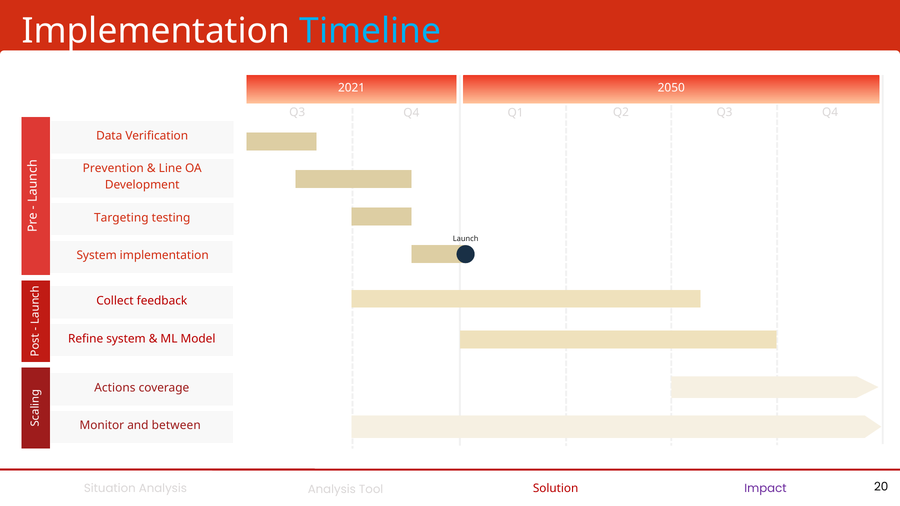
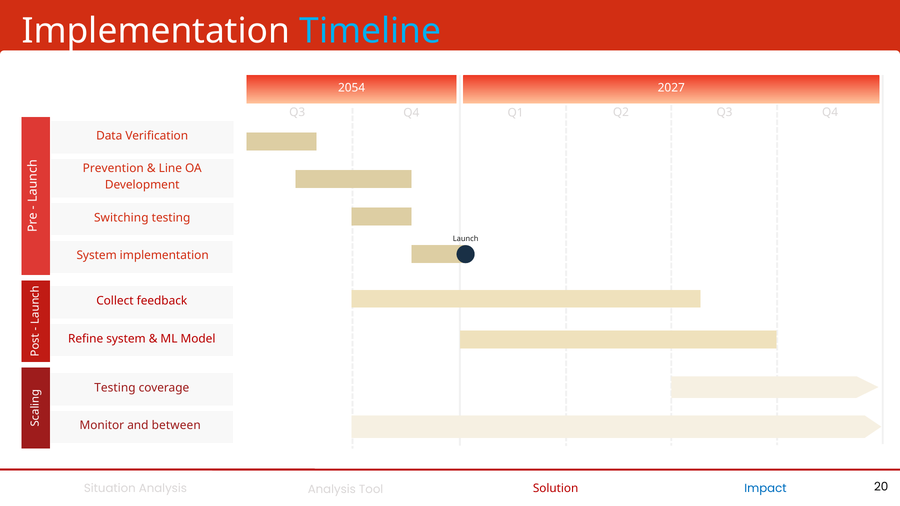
2021: 2021 -> 2054 (352, 88)
2050: 2050 -> 2027 (671, 88)
Targeting: Targeting -> Switching (121, 218)
Actions: Actions -> Testing (115, 388)
Impact colour: purple -> blue (765, 489)
